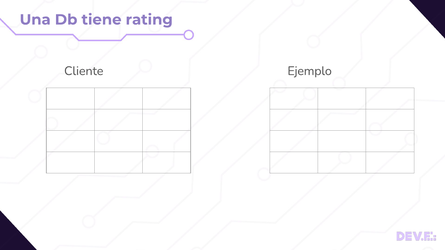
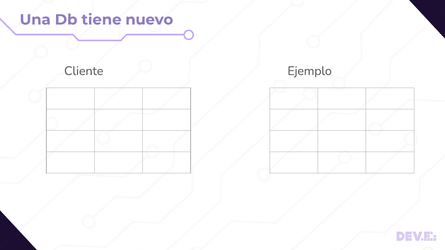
rating: rating -> nuevo (149, 20)
